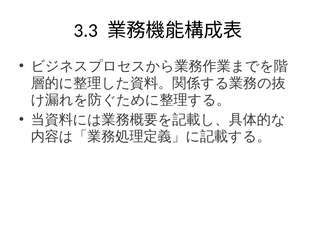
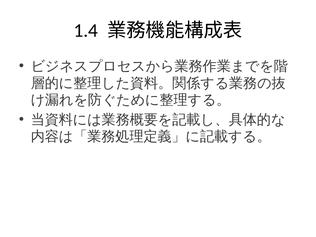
3.3: 3.3 -> 1.4 (86, 31)
